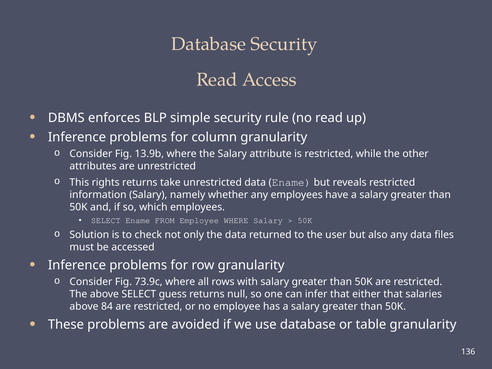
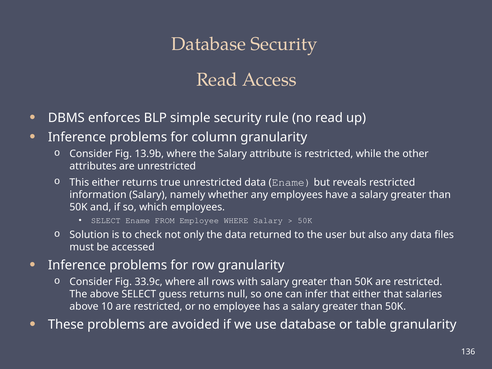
This rights: rights -> either (106, 182)
take: take -> true (170, 182)
73.9c: 73.9c -> 33.9c (149, 282)
84: 84 -> 10 (107, 306)
